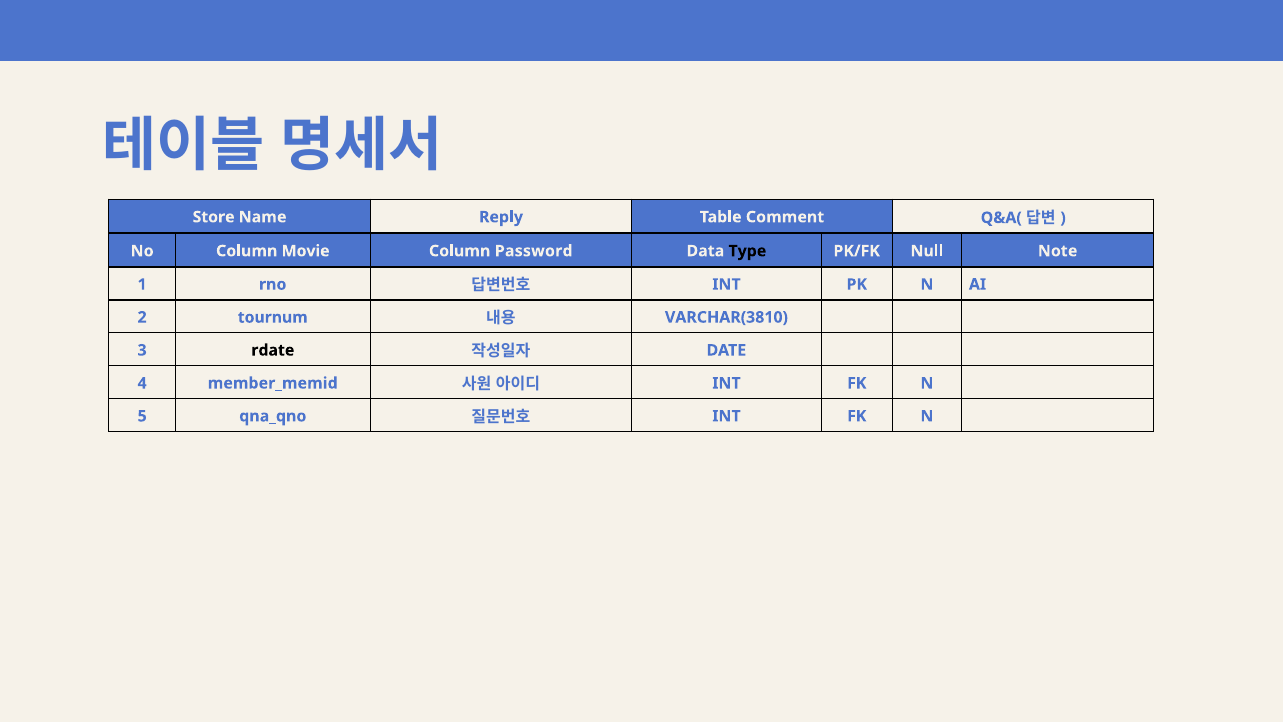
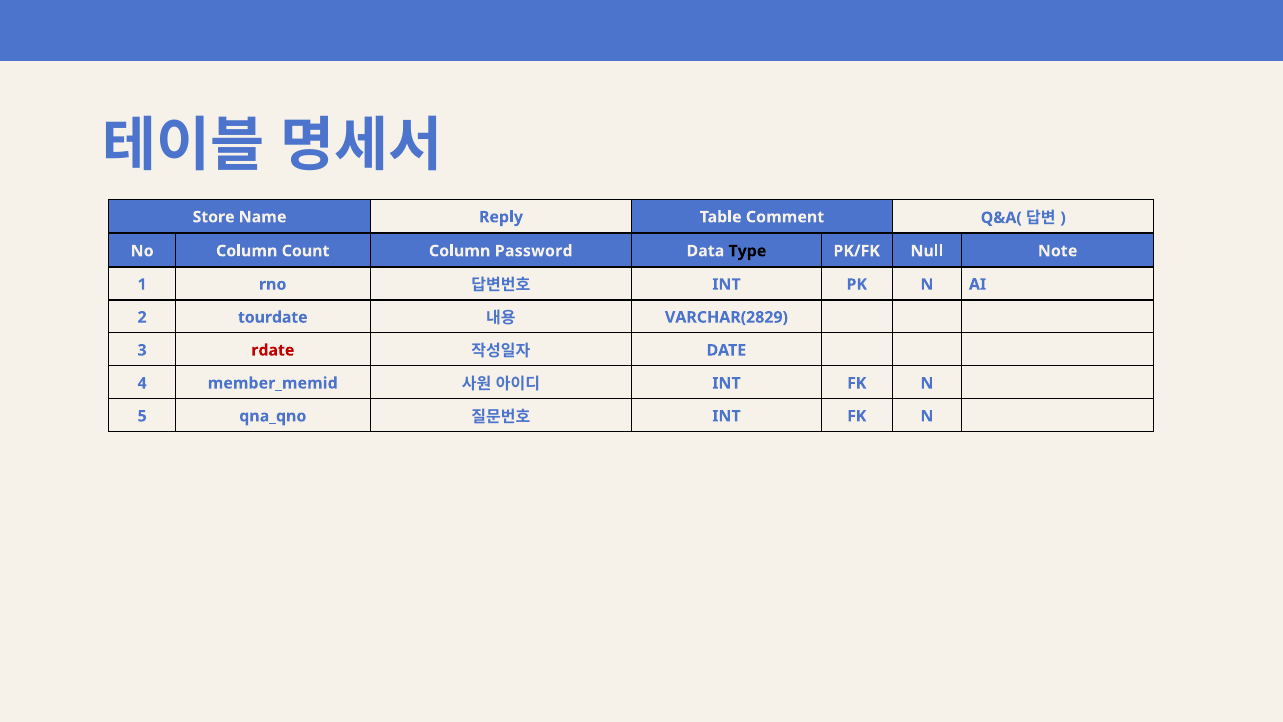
Movie: Movie -> Count (306, 251)
tournum: tournum -> tourdate (273, 317)
VARCHAR(3810: VARCHAR(3810 -> VARCHAR(2829 (726, 317)
rdate colour: black -> red (273, 350)
